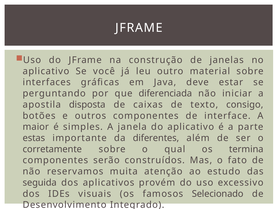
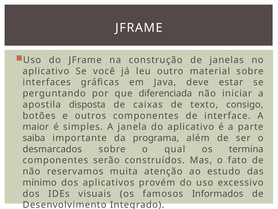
estas: estas -> saiba (34, 138)
diferentes: diferentes -> programa (156, 138)
corretamente: corretamente -> desmarcados (52, 149)
seguida: seguida -> mínimo (40, 182)
Selecionado: Selecionado -> Informados (218, 193)
